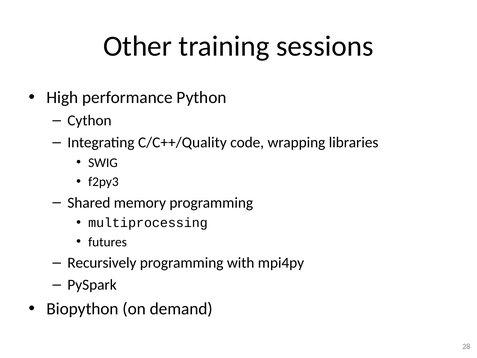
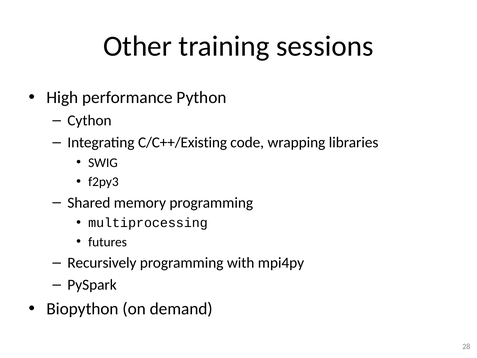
C/C++/Quality: C/C++/Quality -> C/C++/Existing (183, 142)
